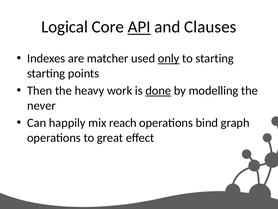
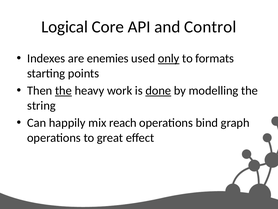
API underline: present -> none (139, 27)
Clauses: Clauses -> Control (210, 27)
matcher: matcher -> enemies (108, 58)
to starting: starting -> formats (215, 58)
the underline: none -> present (63, 90)
never: never -> string (41, 105)
